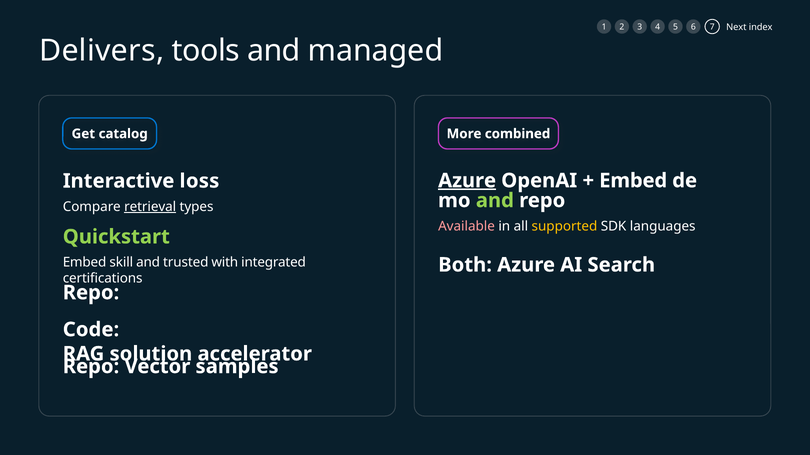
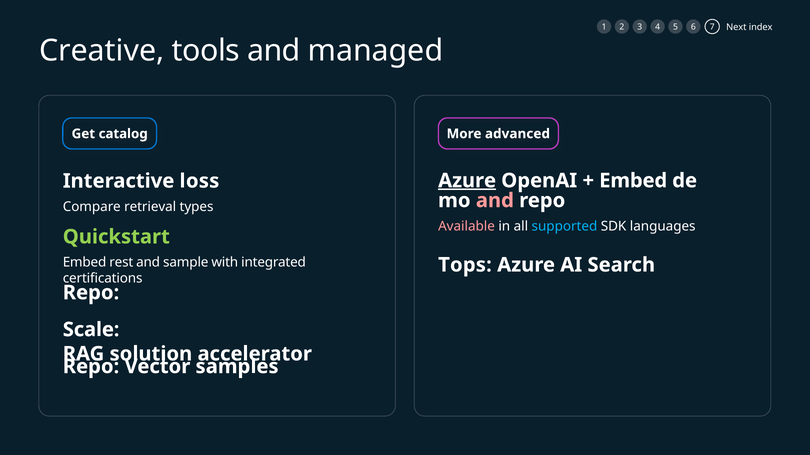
Delivers: Delivers -> Creative (102, 51)
combined: combined -> advanced (517, 134)
and colour: light green -> pink (495, 201)
retrieval underline: present -> none (150, 207)
supported colour: yellow -> light blue (564, 227)
skill: skill -> rest (121, 263)
trusted: trusted -> sample (186, 263)
Both: Both -> Tops (465, 265)
Code: Code -> Scale (91, 330)
